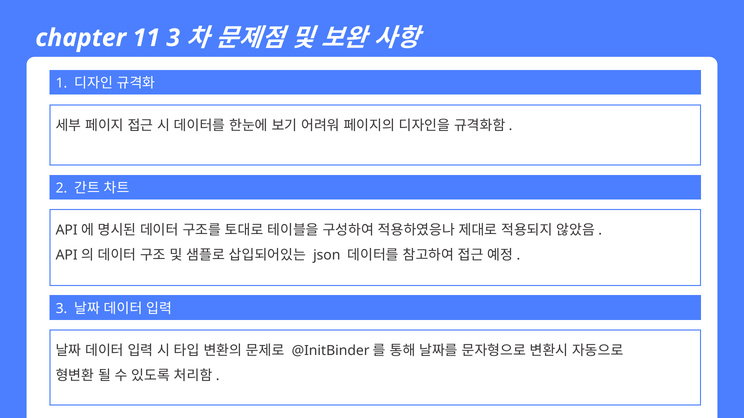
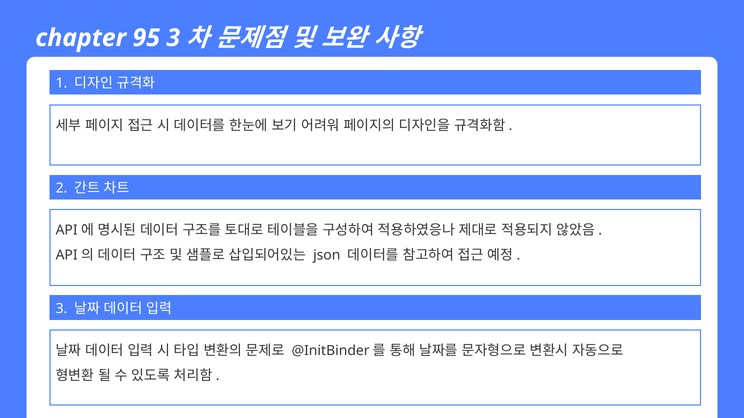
11: 11 -> 95 (146, 38)
